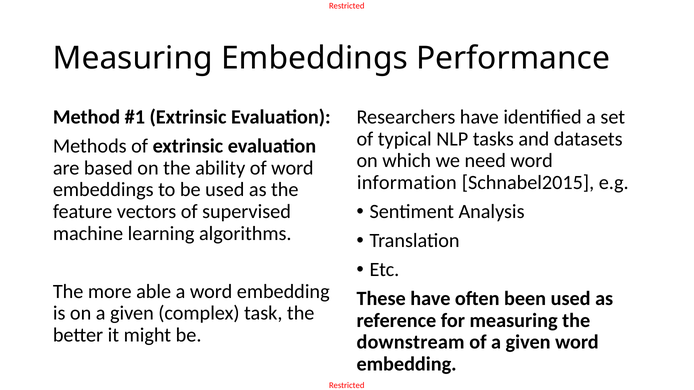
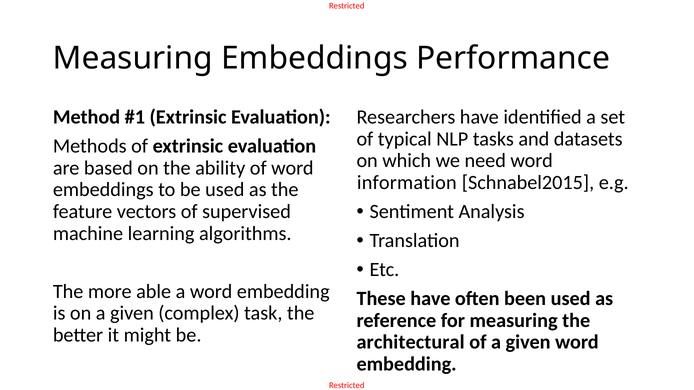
downstream: downstream -> architectural (411, 343)
